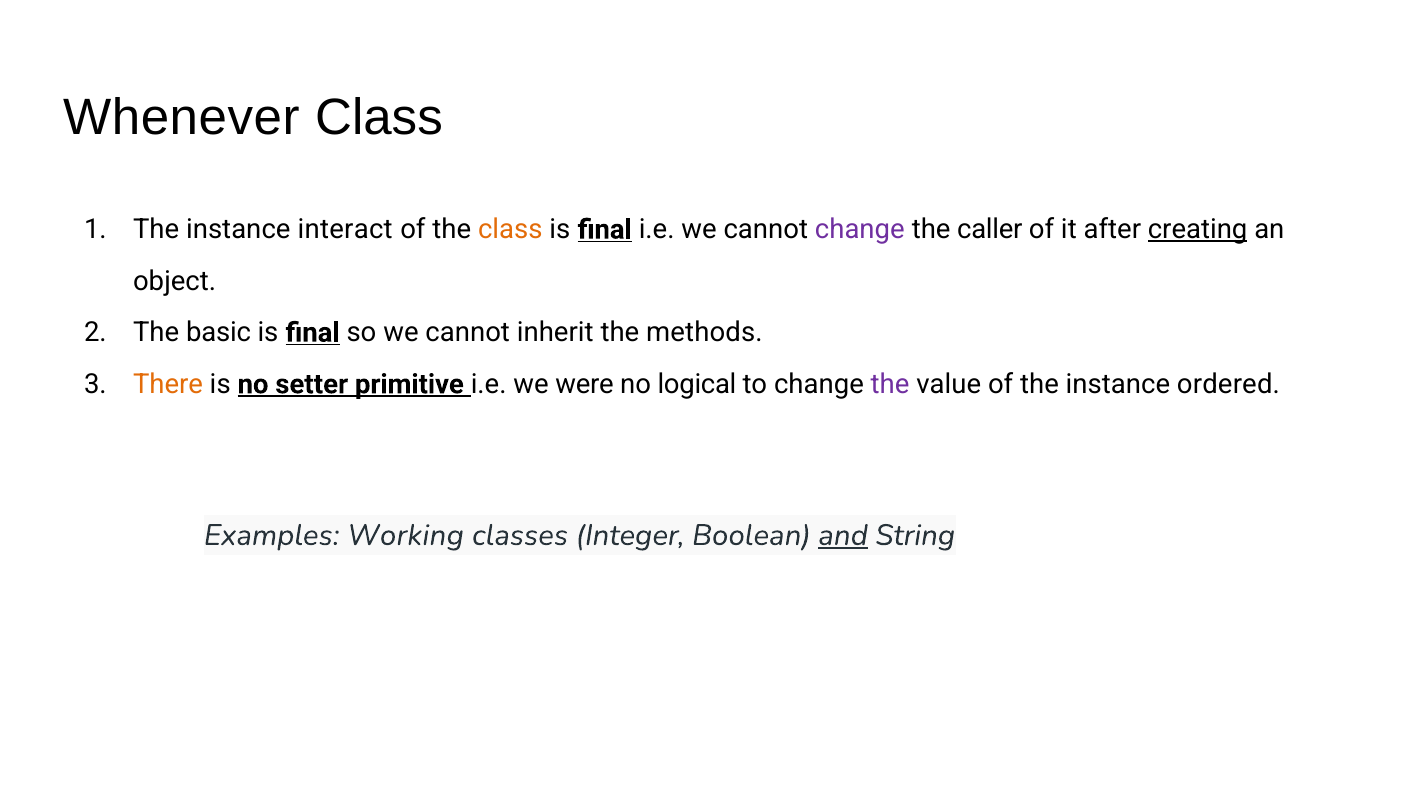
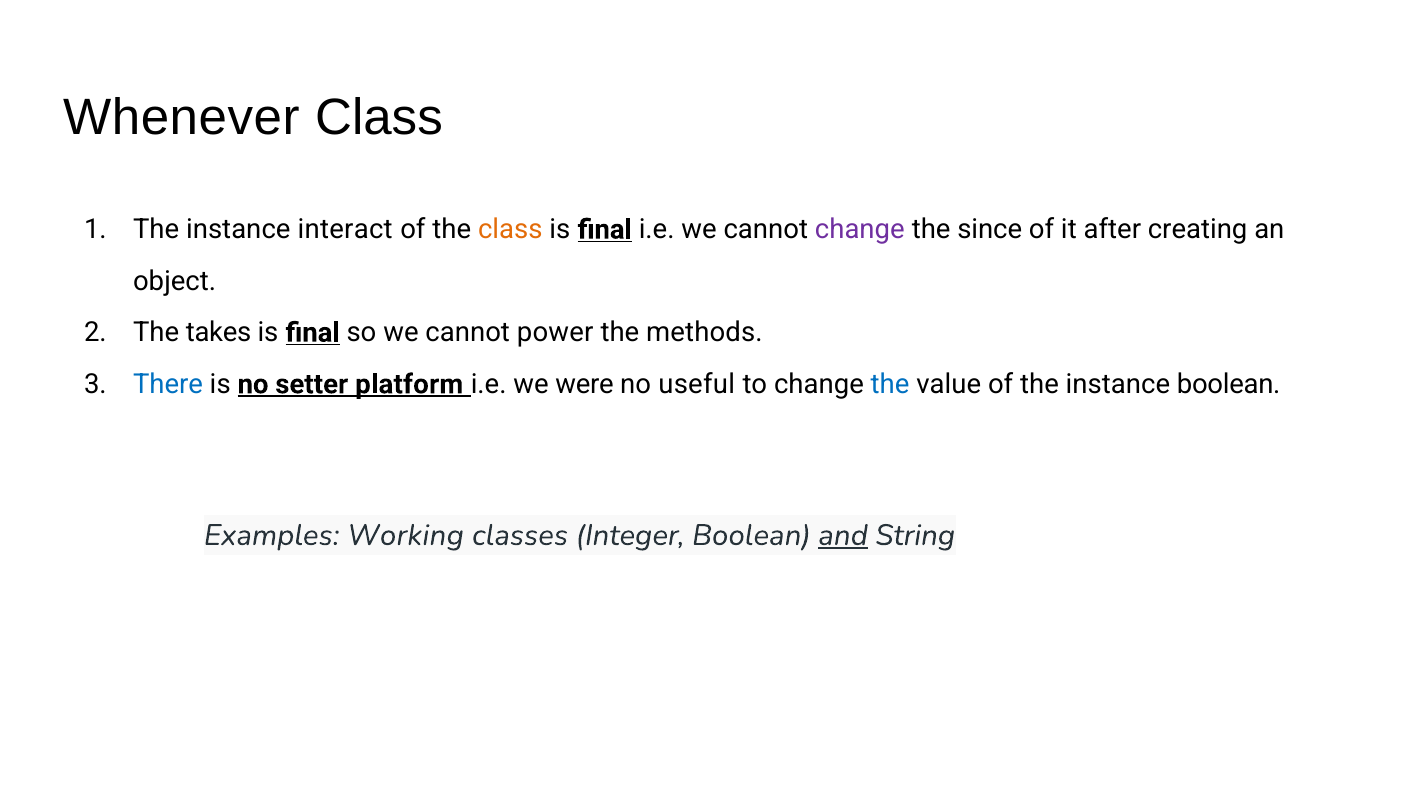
caller: caller -> since (990, 229)
creating underline: present -> none (1198, 229)
basic: basic -> takes (219, 333)
inherit: inherit -> power (555, 333)
There colour: orange -> blue (168, 384)
primitive: primitive -> platform (409, 384)
logical: logical -> useful (697, 384)
the colour: purple -> blue (890, 384)
instance ordered: ordered -> boolean (1229, 384)
